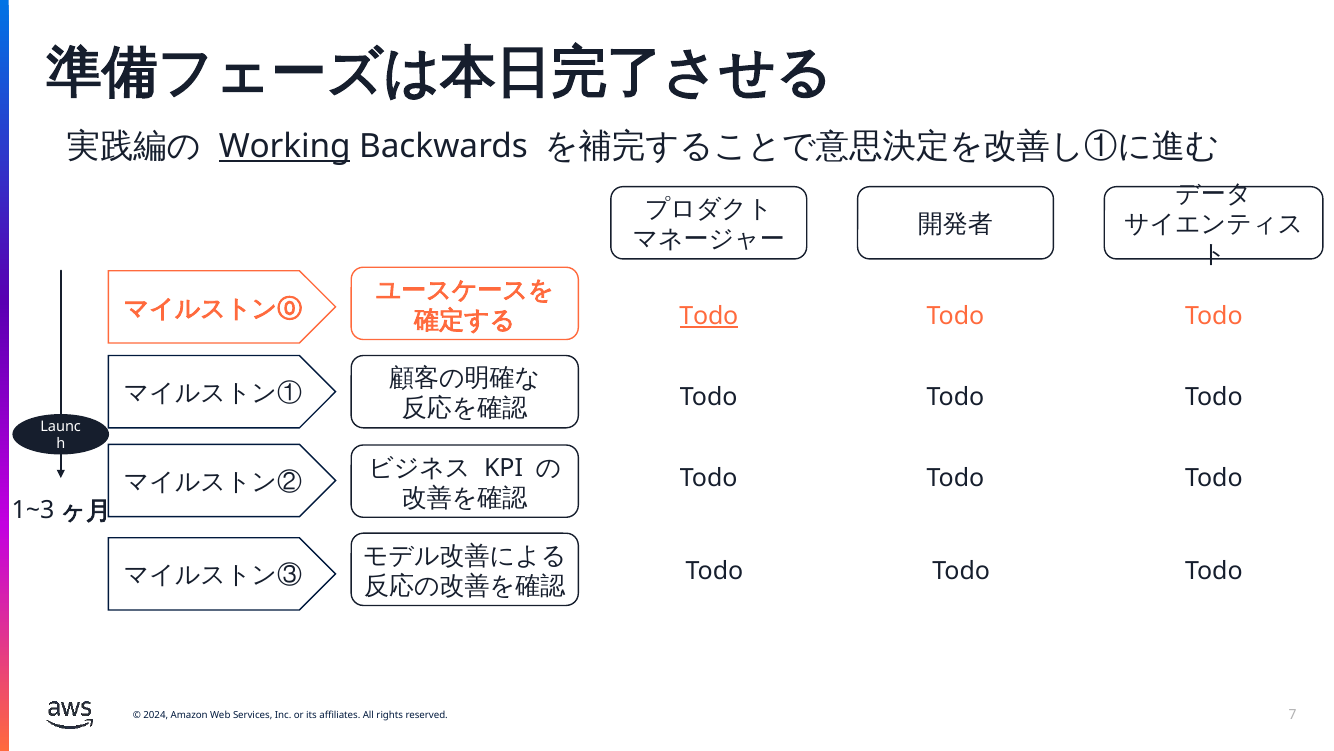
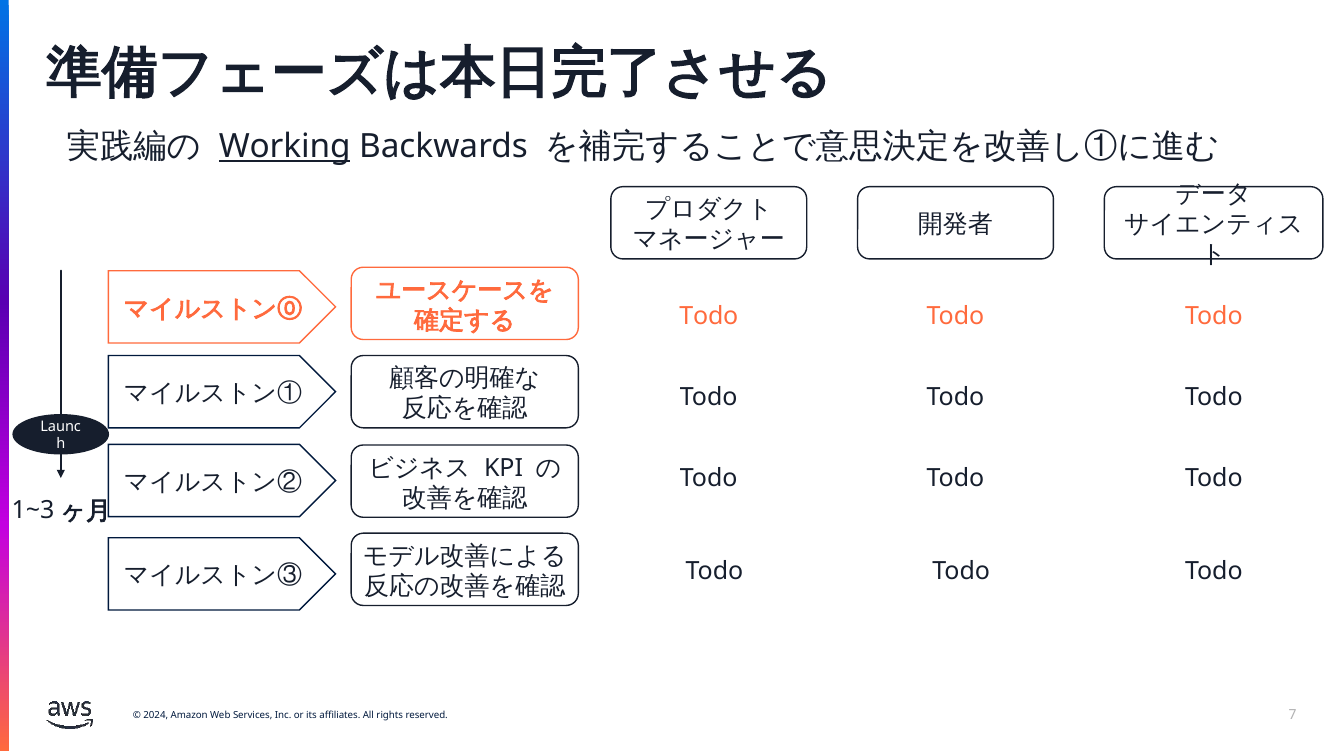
Todo underline: present -> none (709, 316)
